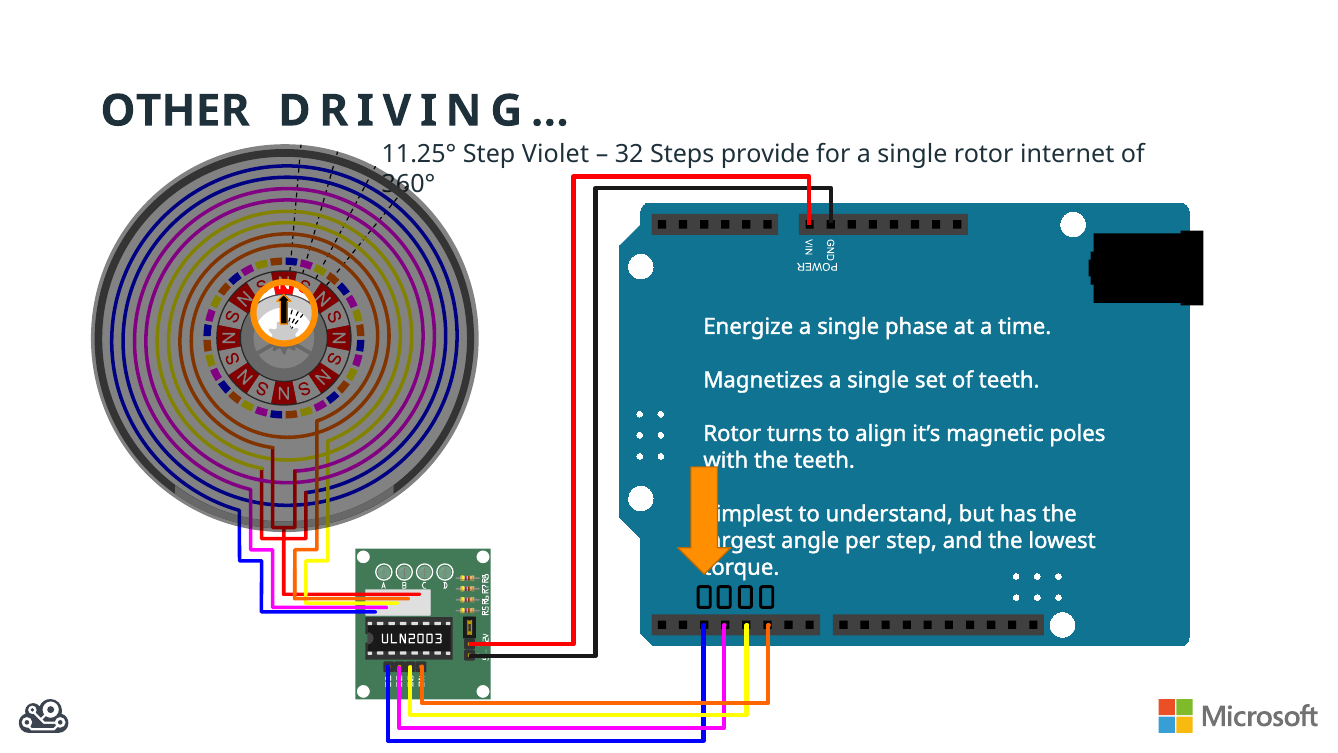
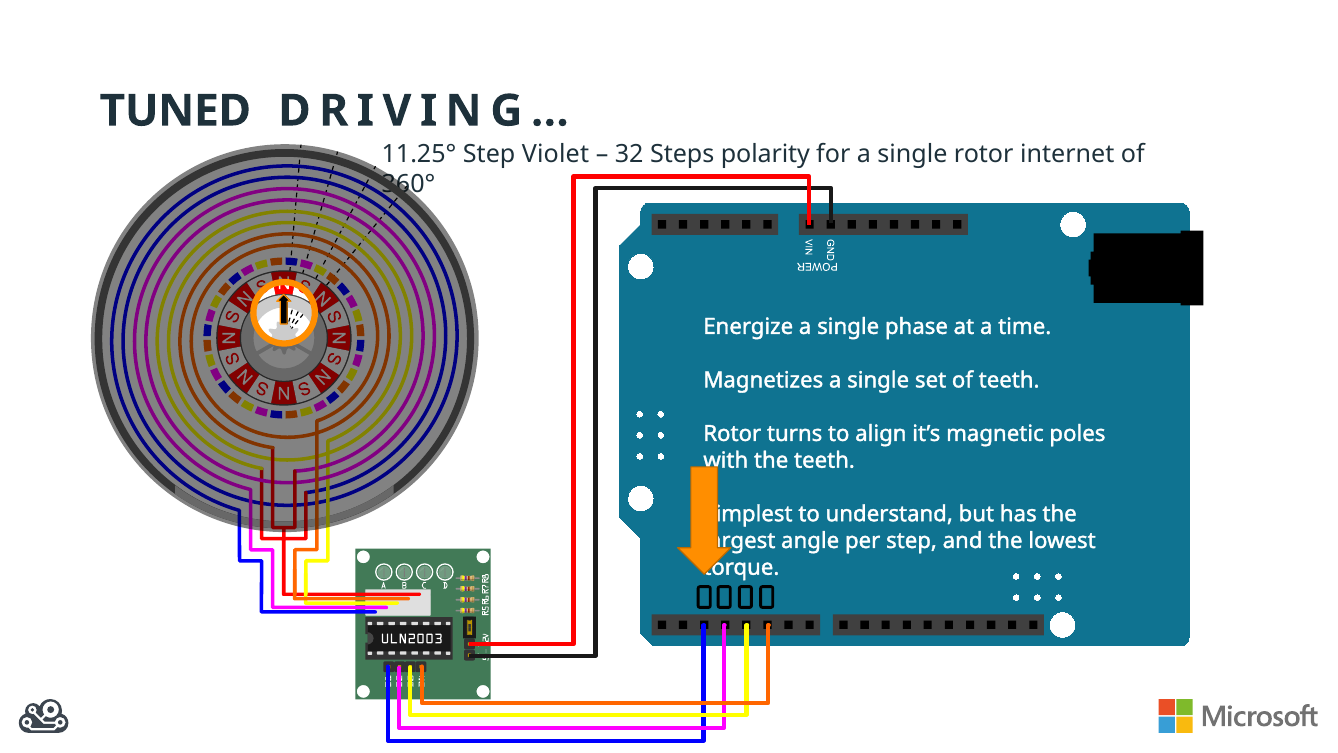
OTHER: OTHER -> TUNED (175, 111)
provide: provide -> polarity (765, 154)
